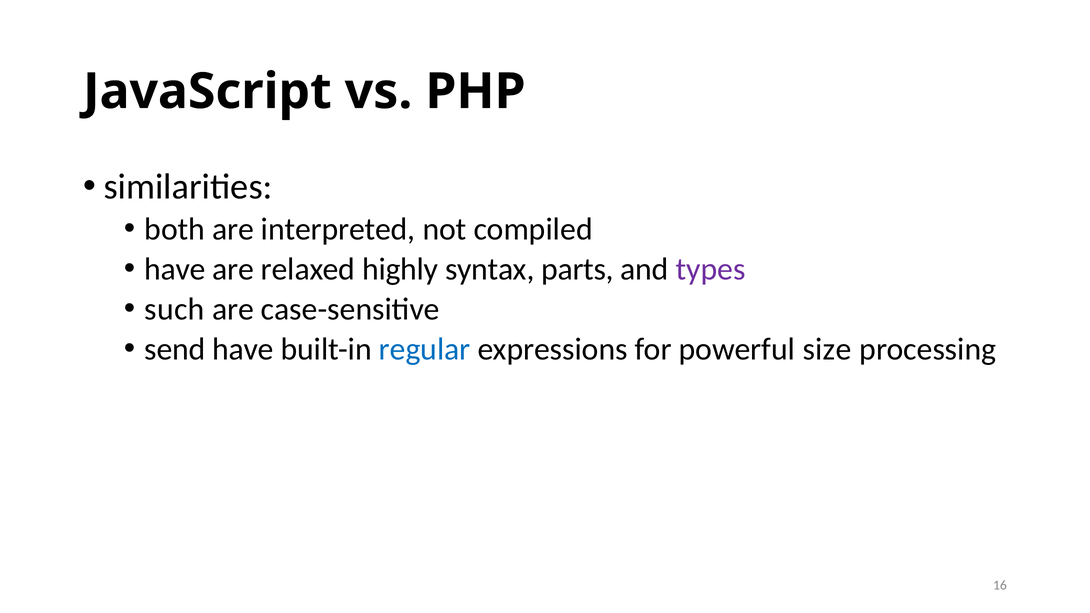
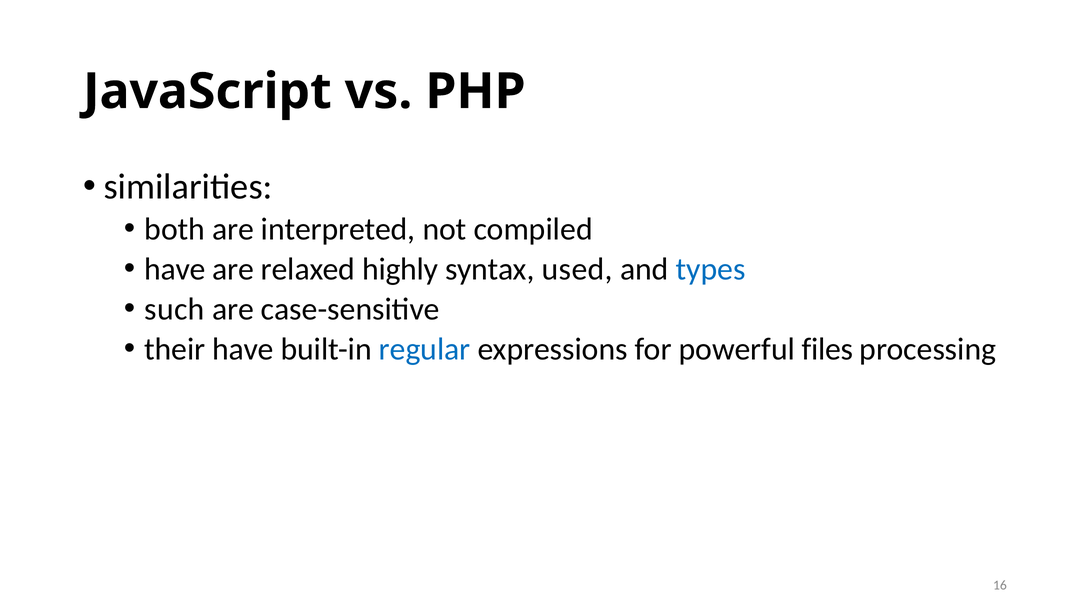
parts: parts -> used (577, 269)
types colour: purple -> blue (711, 269)
send: send -> their (175, 349)
size: size -> files (827, 349)
